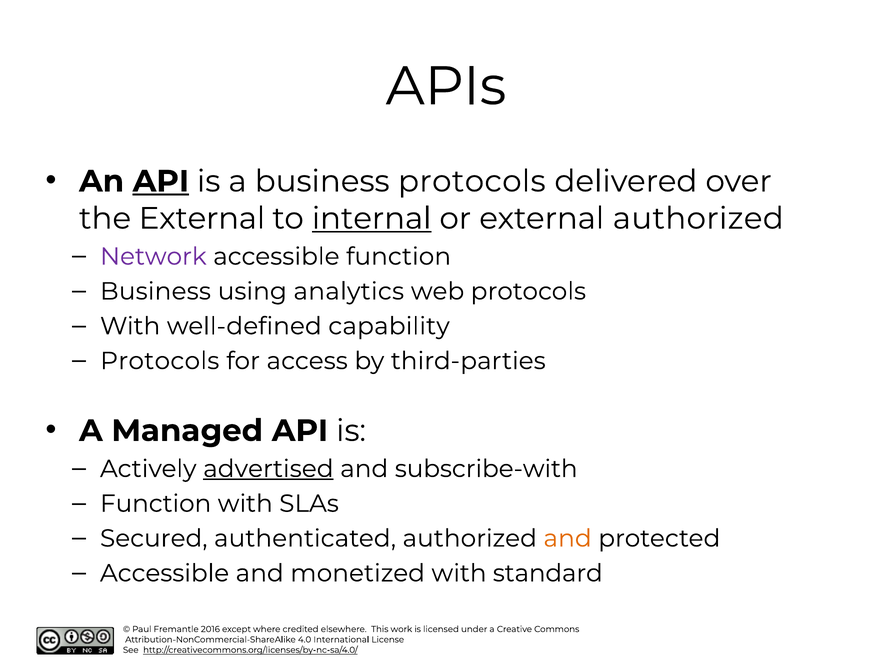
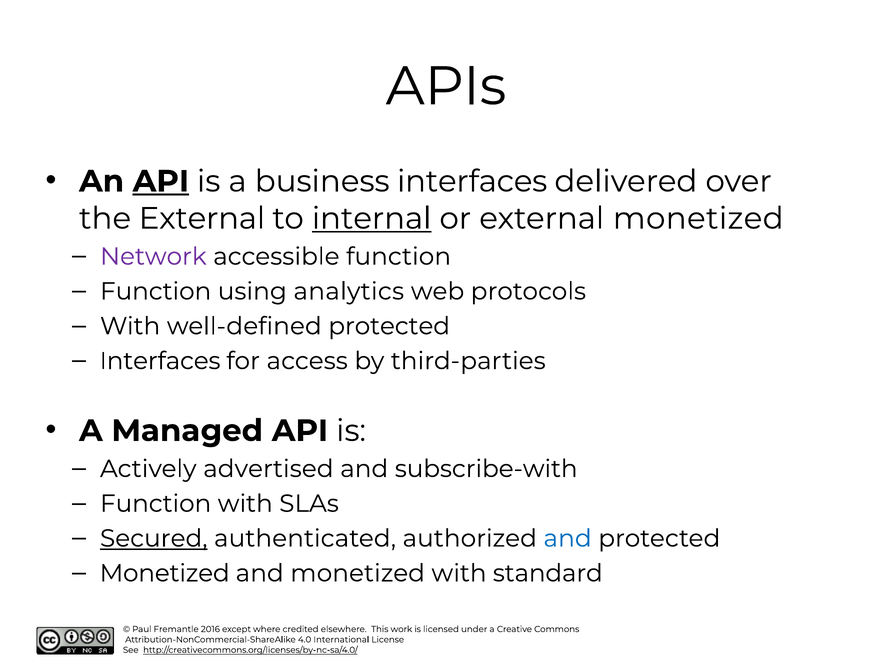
business protocols: protocols -> interfaces (472, 181)
external authorized: authorized -> monetized (698, 218)
Business: Business -> Function (156, 291)
well-defined capability: capability -> protected (389, 326)
Protocols: Protocols -> Interfaces (160, 361)
advertised underline: present -> none (268, 469)
Secured underline: none -> present (154, 538)
and colour: orange -> blue (568, 538)
Accessible: Accessible -> Monetized (165, 573)
